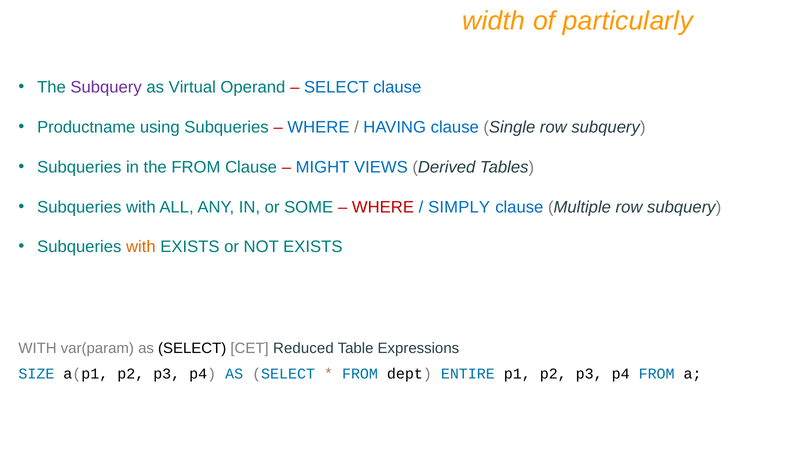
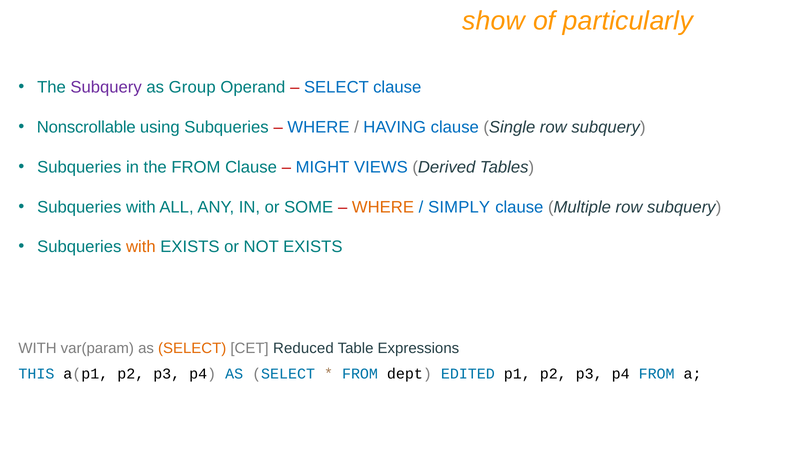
width: width -> show (494, 21)
Virtual: Virtual -> Group (192, 87)
Productname: Productname -> Nonscrollable (86, 127)
WHERE colour: red -> orange (383, 207)
SELECT colour: black -> orange (192, 348)
SIZE: SIZE -> THIS (36, 374)
ENTIRE: ENTIRE -> EDITED (468, 374)
